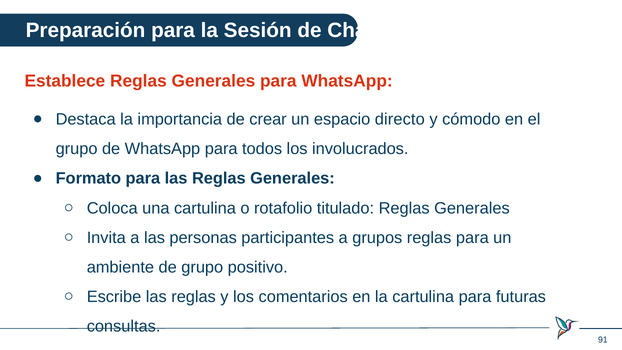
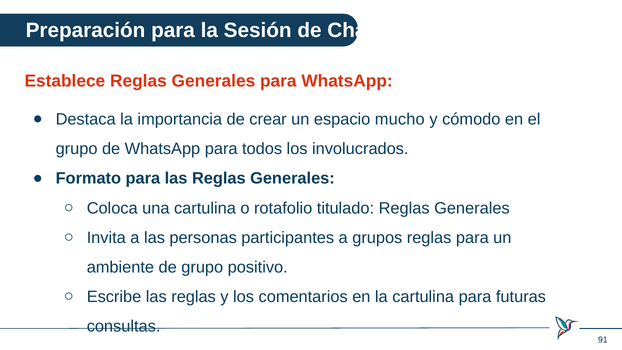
directo: directo -> mucho (400, 119)
